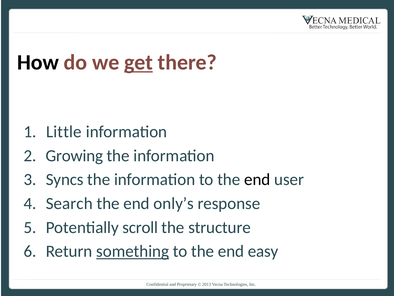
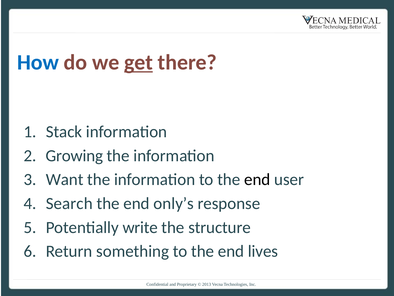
How colour: black -> blue (38, 62)
Little: Little -> Stack (64, 132)
Syncs: Syncs -> Want (65, 179)
scroll: scroll -> write (140, 227)
something underline: present -> none (133, 251)
easy: easy -> lives (263, 251)
